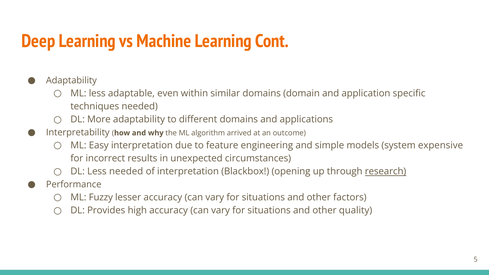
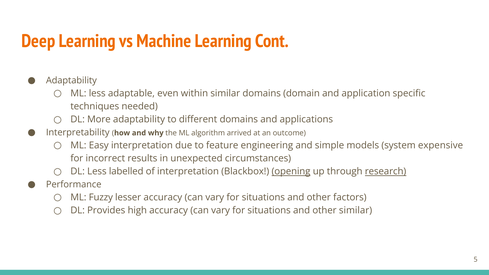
Less needed: needed -> labelled (126, 172)
opening underline: none -> present (291, 172)
other quality: quality -> similar (356, 210)
